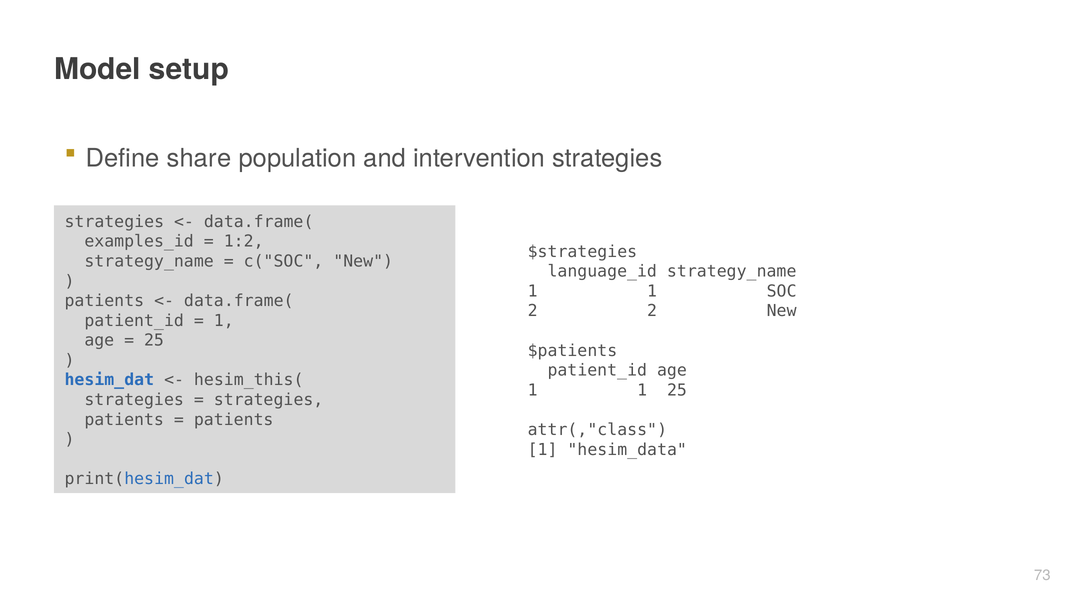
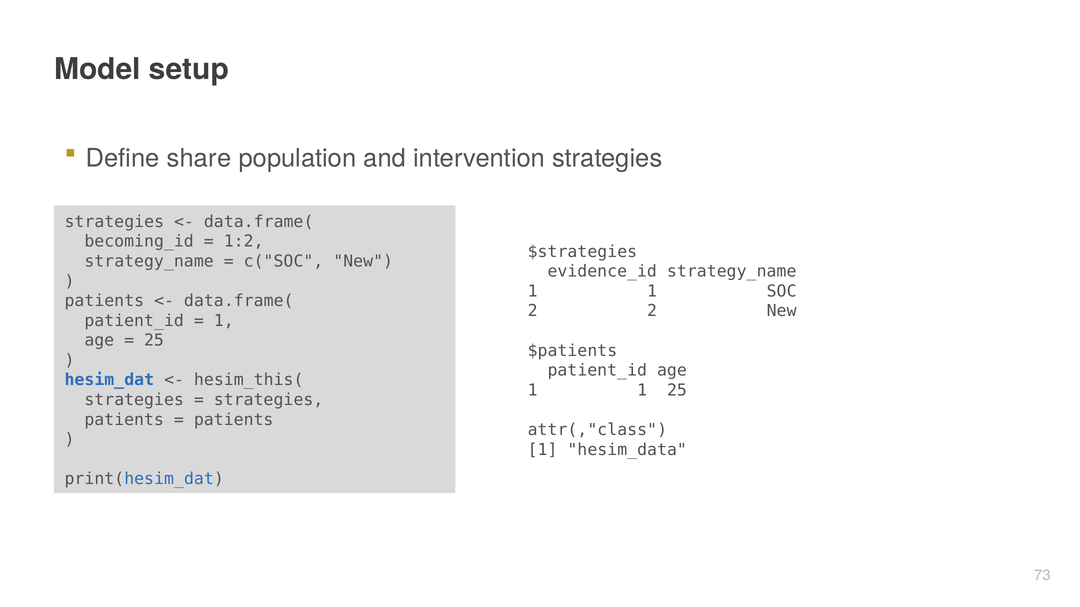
examples_id: examples_id -> becoming_id (139, 242)
language_id: language_id -> evidence_id (602, 272)
